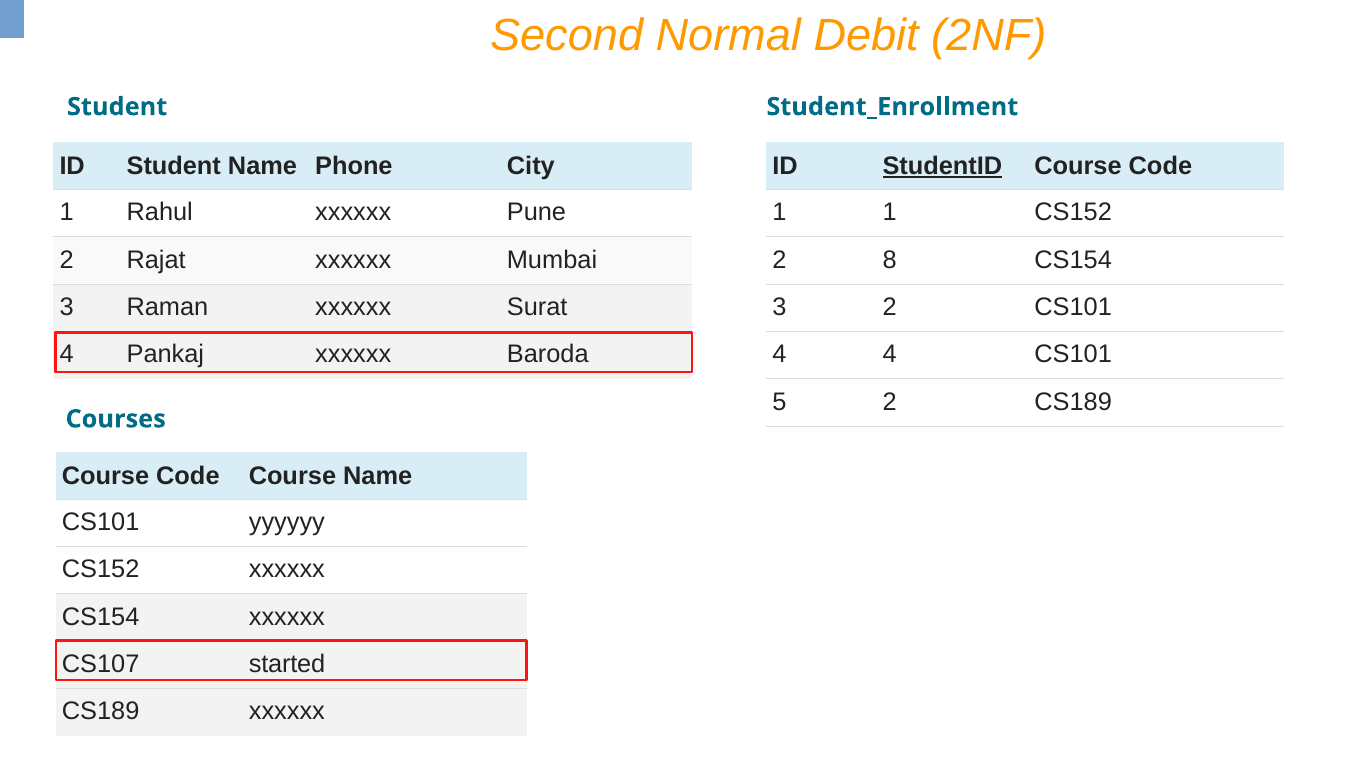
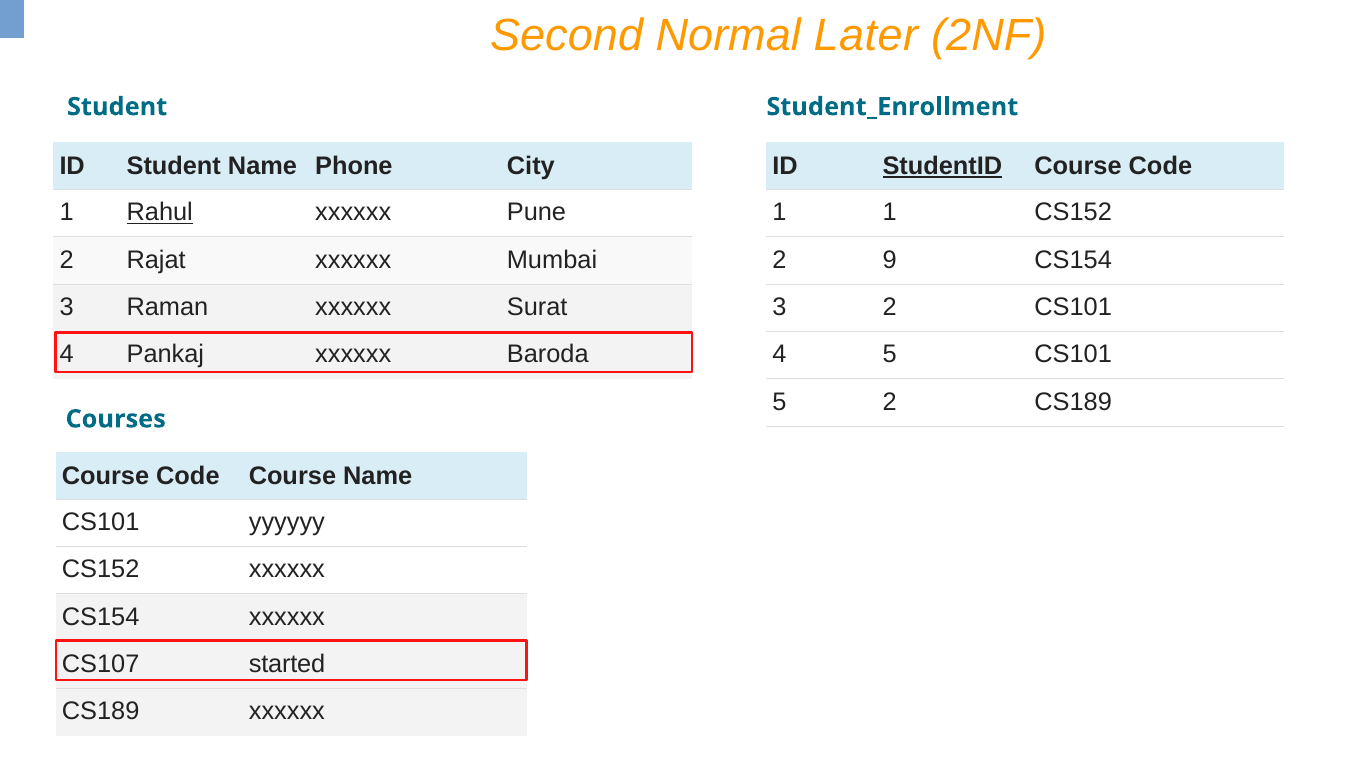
Debit: Debit -> Later (866, 35)
Rahul underline: none -> present (160, 213)
8: 8 -> 9 (890, 260)
4 4: 4 -> 5 (890, 355)
